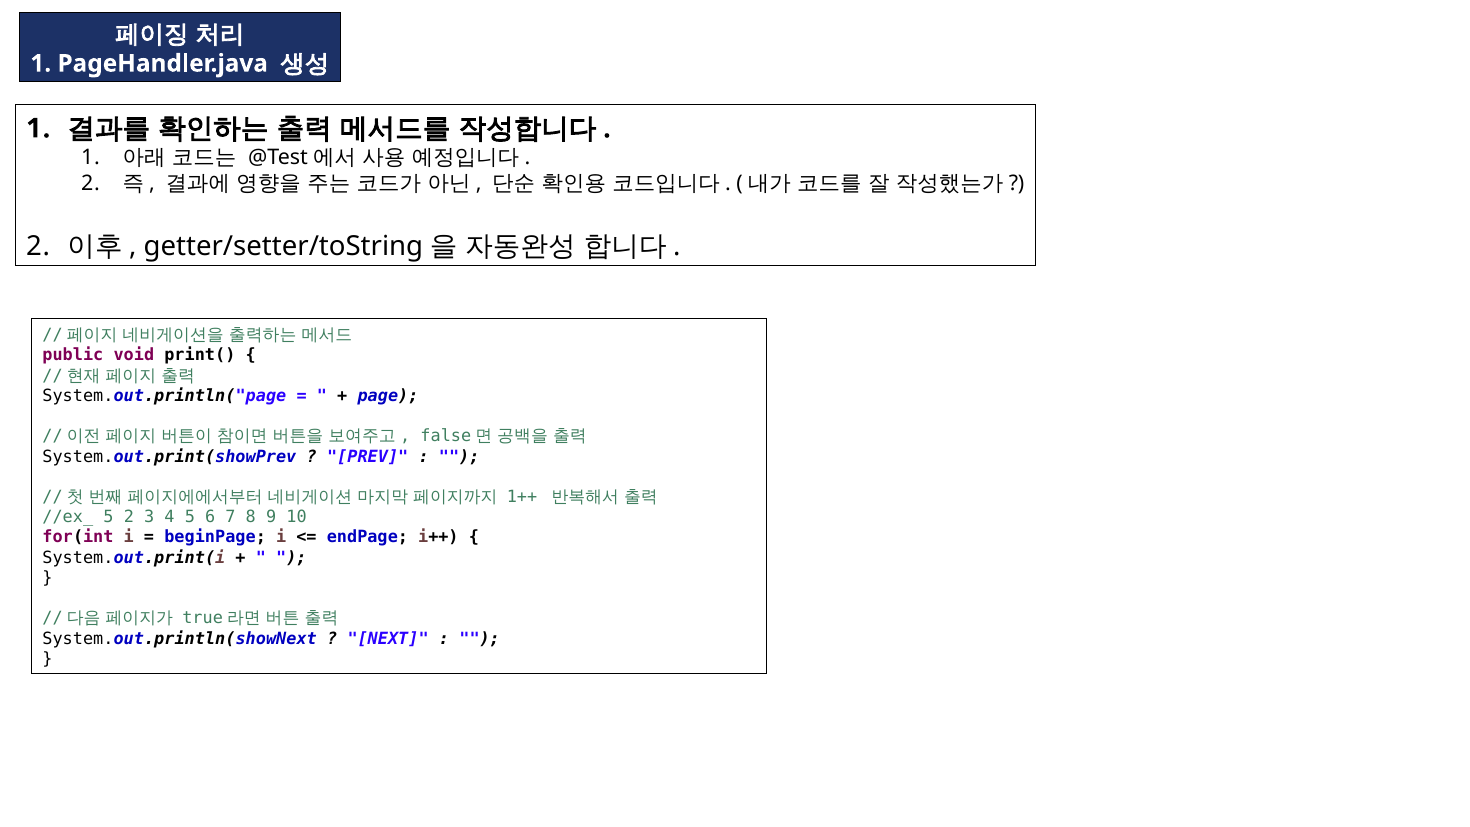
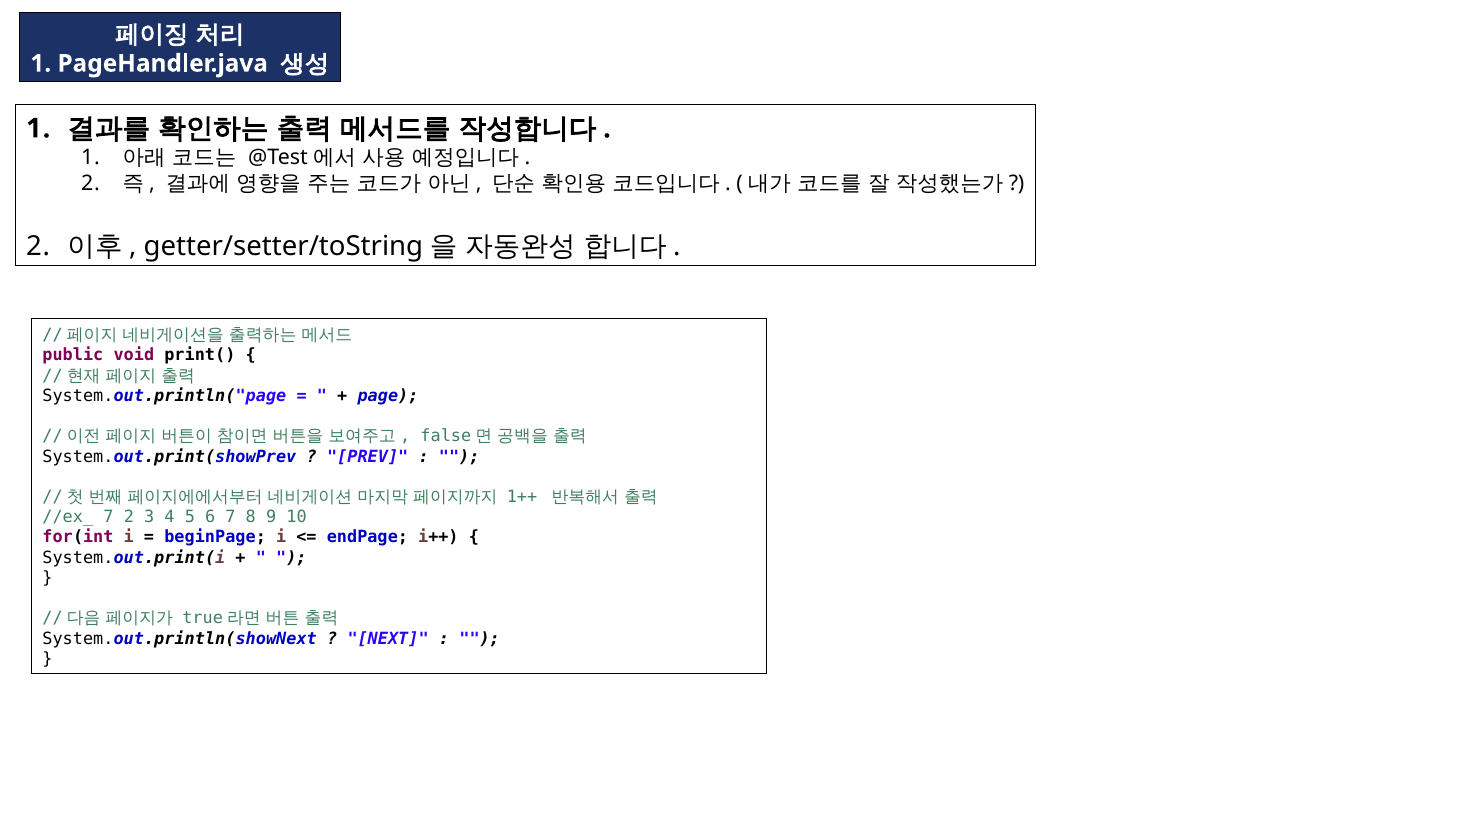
//ex_ 5: 5 -> 7 (108, 517)
